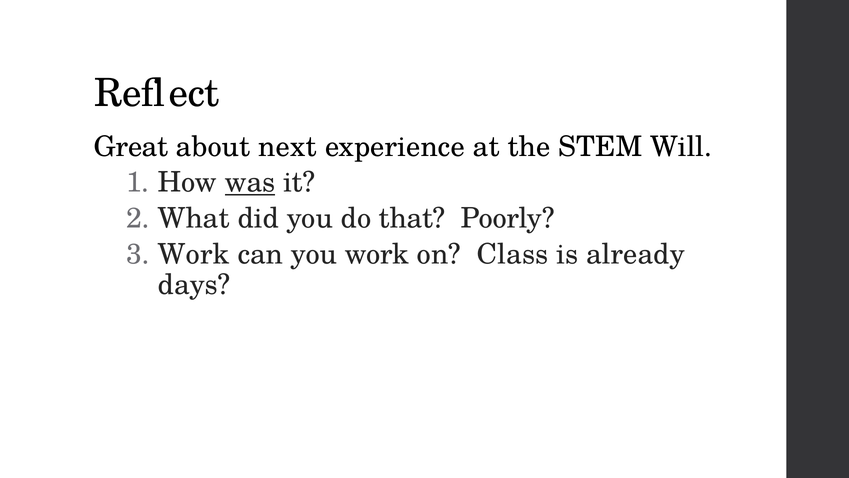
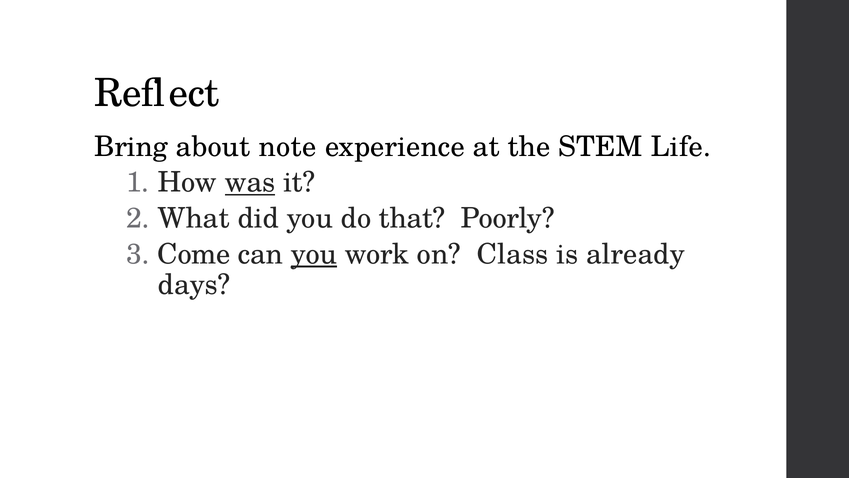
Great: Great -> Bring (131, 147)
next: next -> note (288, 147)
Will: Will -> Life (681, 147)
Work: Work -> Come (194, 254)
you underline: none -> present (314, 254)
